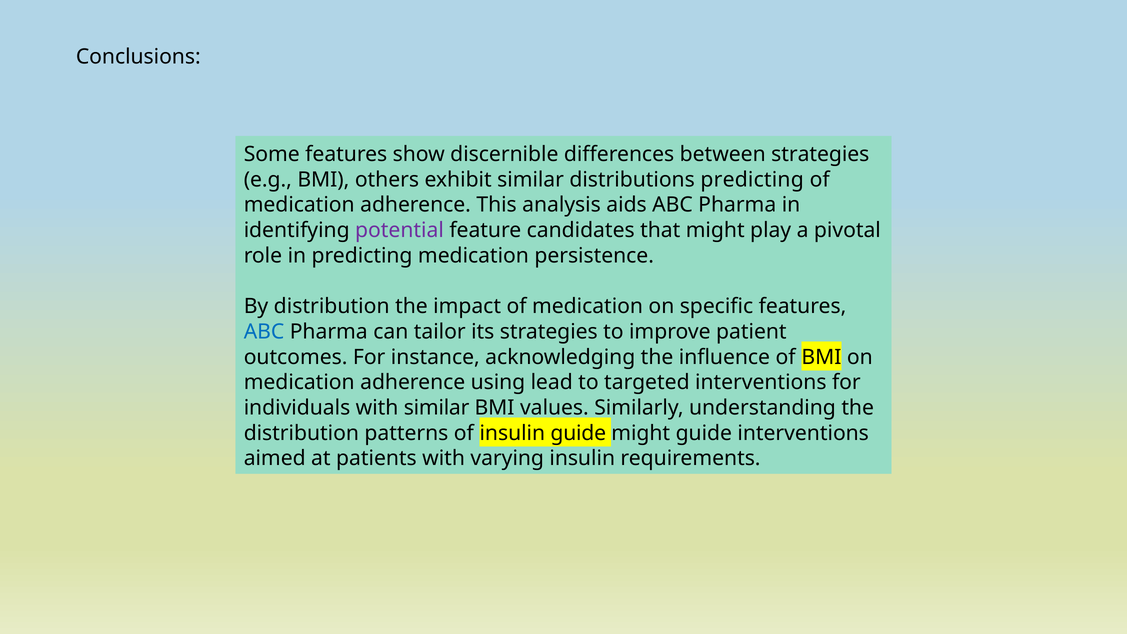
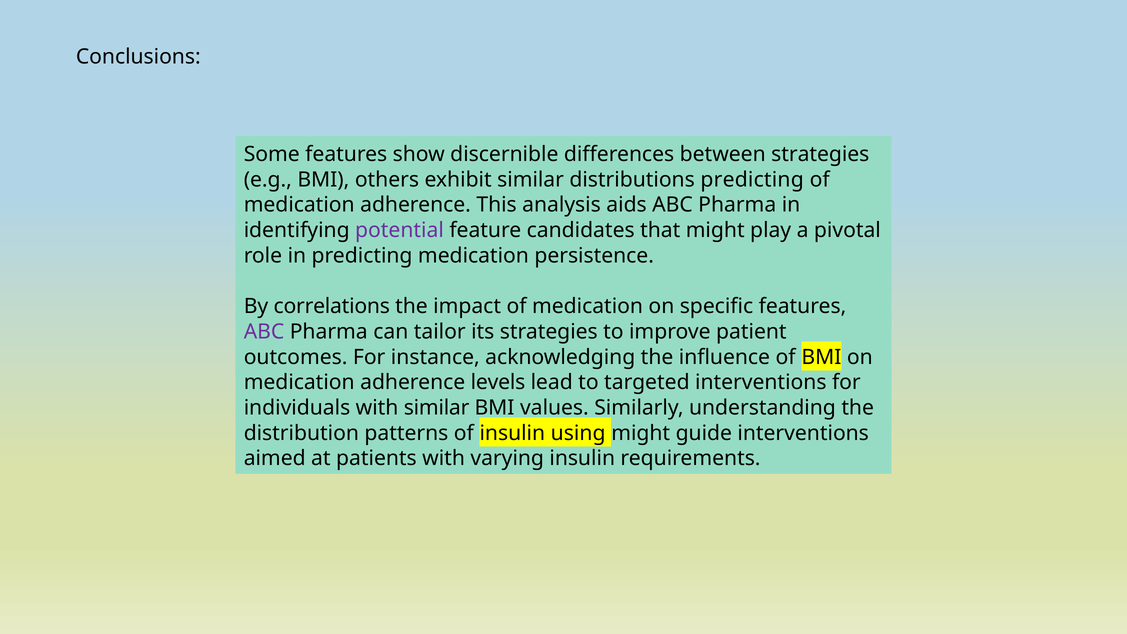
By distribution: distribution -> correlations (332, 306)
ABC colour: blue -> purple (264, 332)
using: using -> levels (498, 382)
insulin guide: guide -> using (578, 433)
